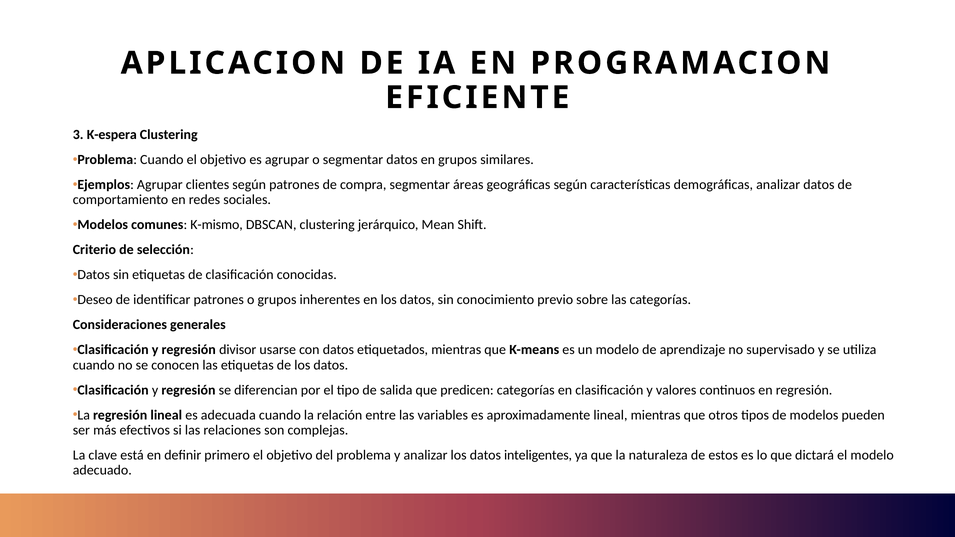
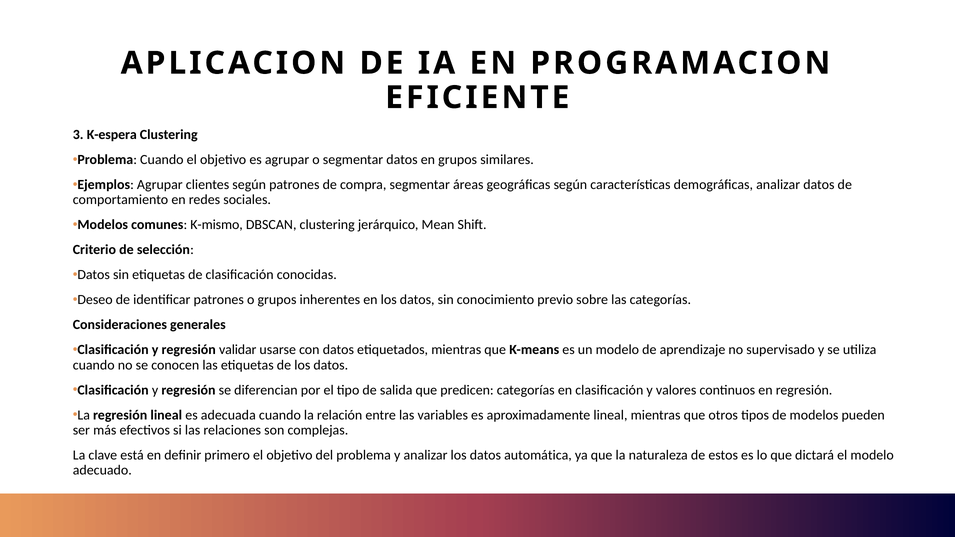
divisor: divisor -> validar (238, 350)
inteligentes: inteligentes -> automática (538, 455)
